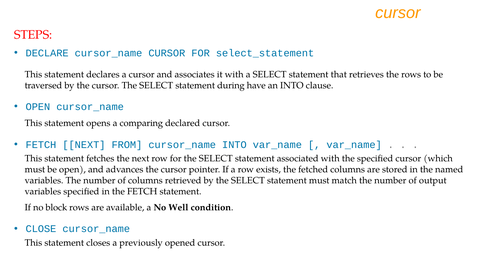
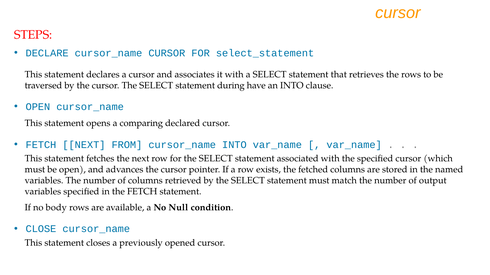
block: block -> body (56, 208)
Well: Well -> Null (178, 208)
